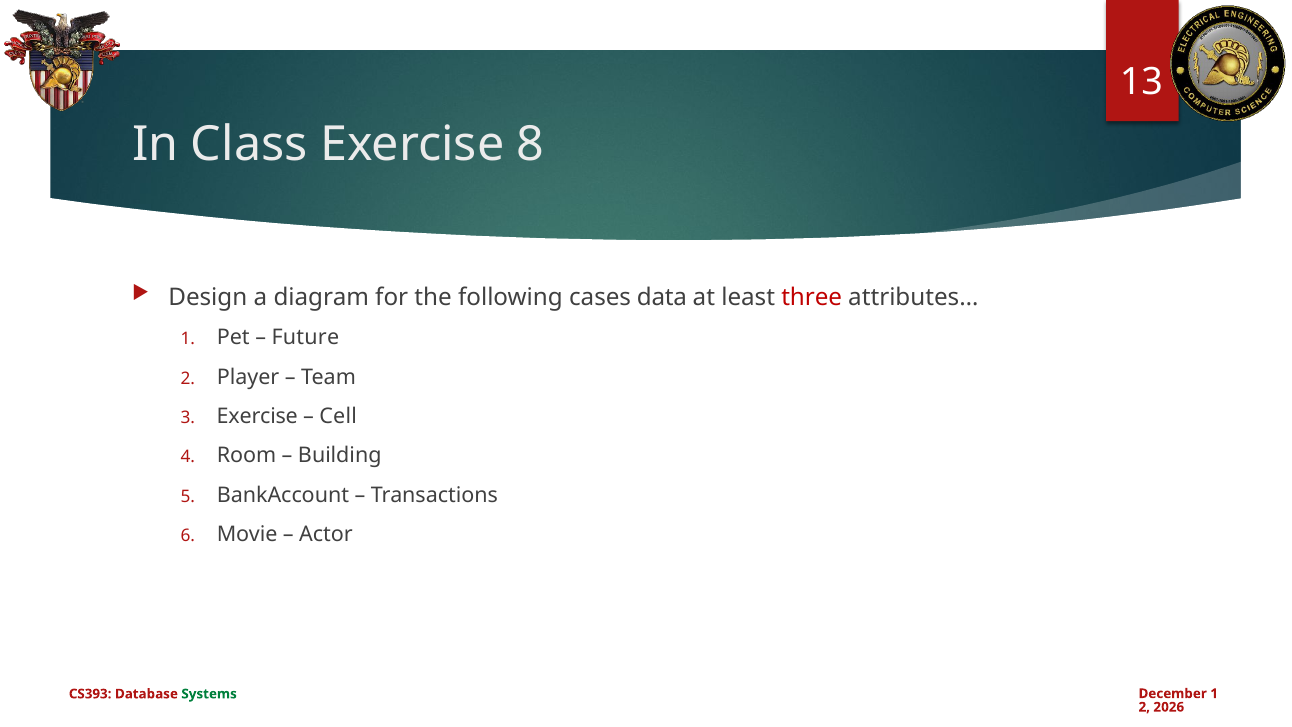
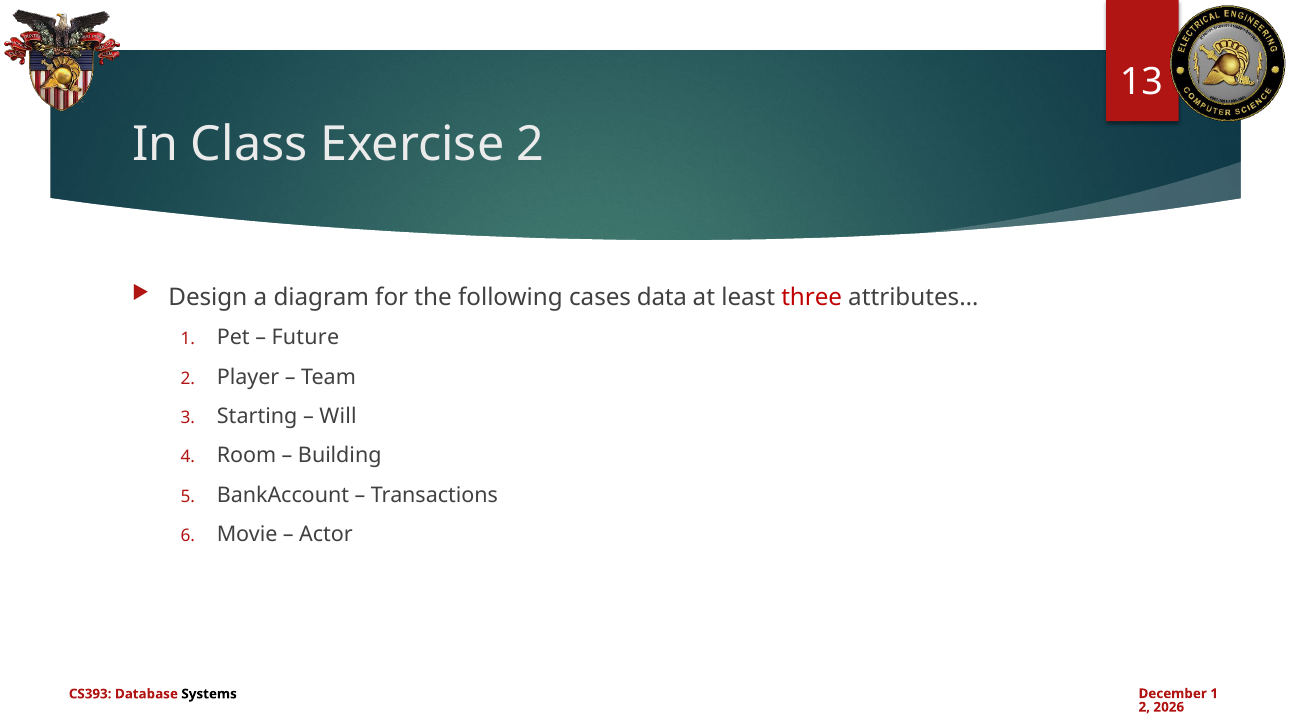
Exercise 8: 8 -> 2 (531, 144)
Exercise: Exercise -> Starting (257, 416)
Cell: Cell -> Will (338, 416)
Systems colour: green -> black (209, 694)
